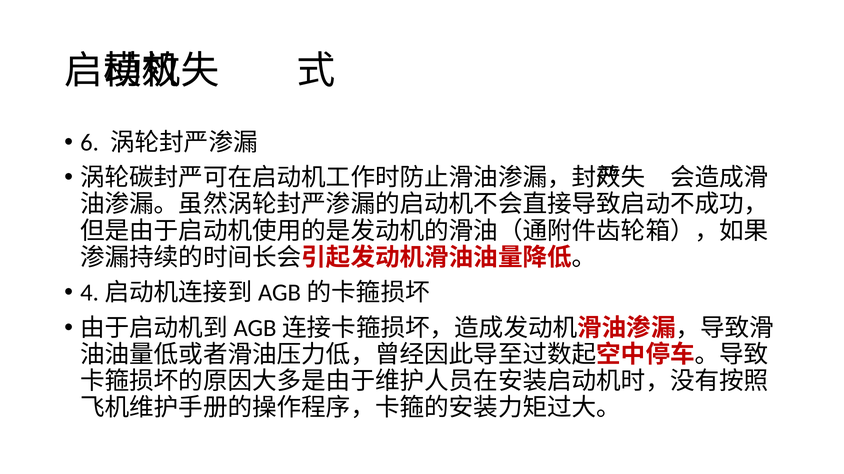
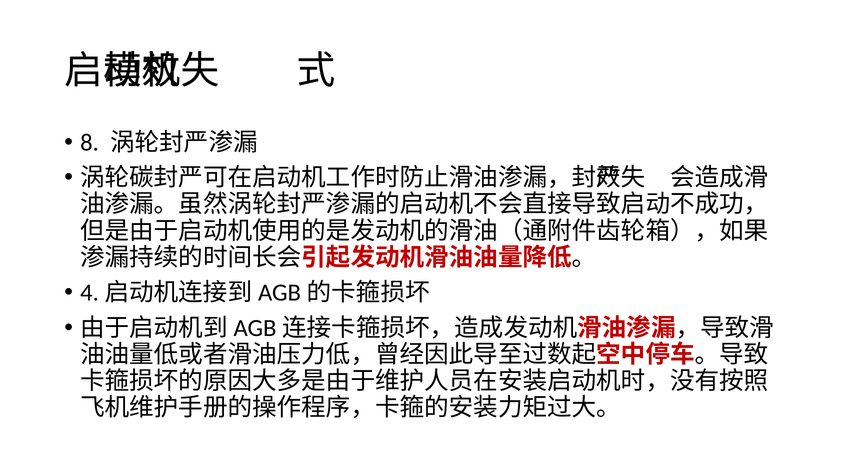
6: 6 -> 8 (90, 143)
